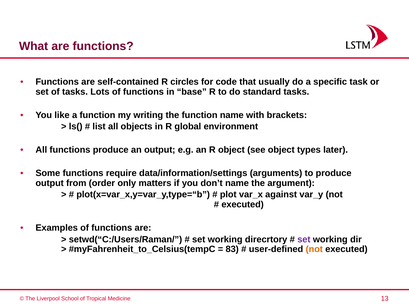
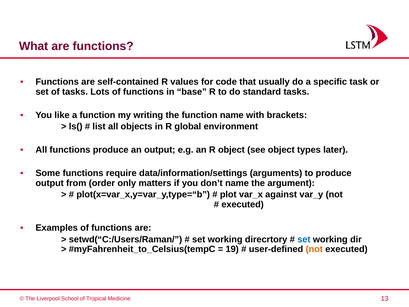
circles: circles -> values (184, 82)
set colour: purple -> blue (304, 239)
83: 83 -> 19 (232, 249)
